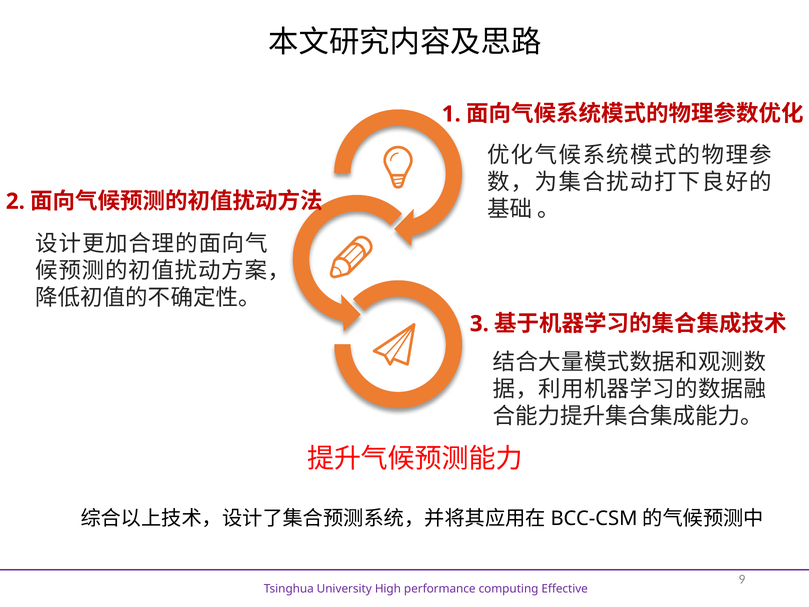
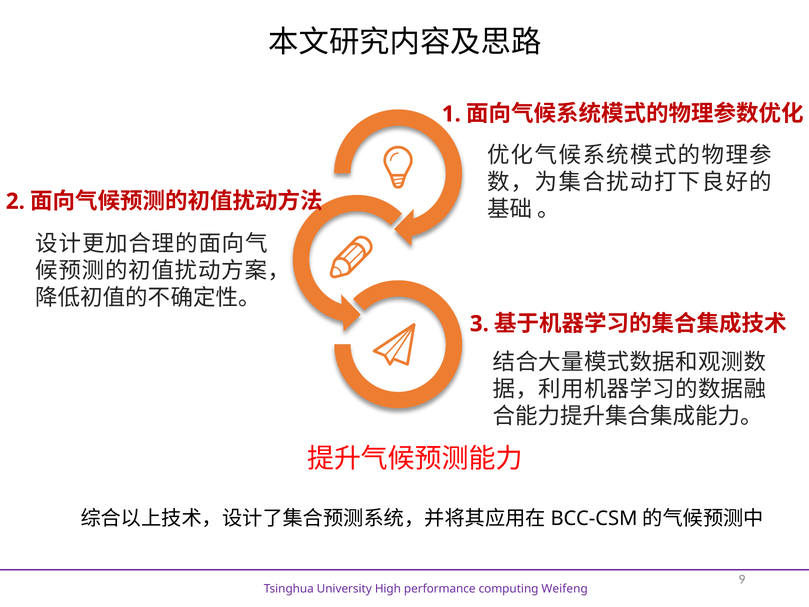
Effective: Effective -> Weifeng (565, 588)
